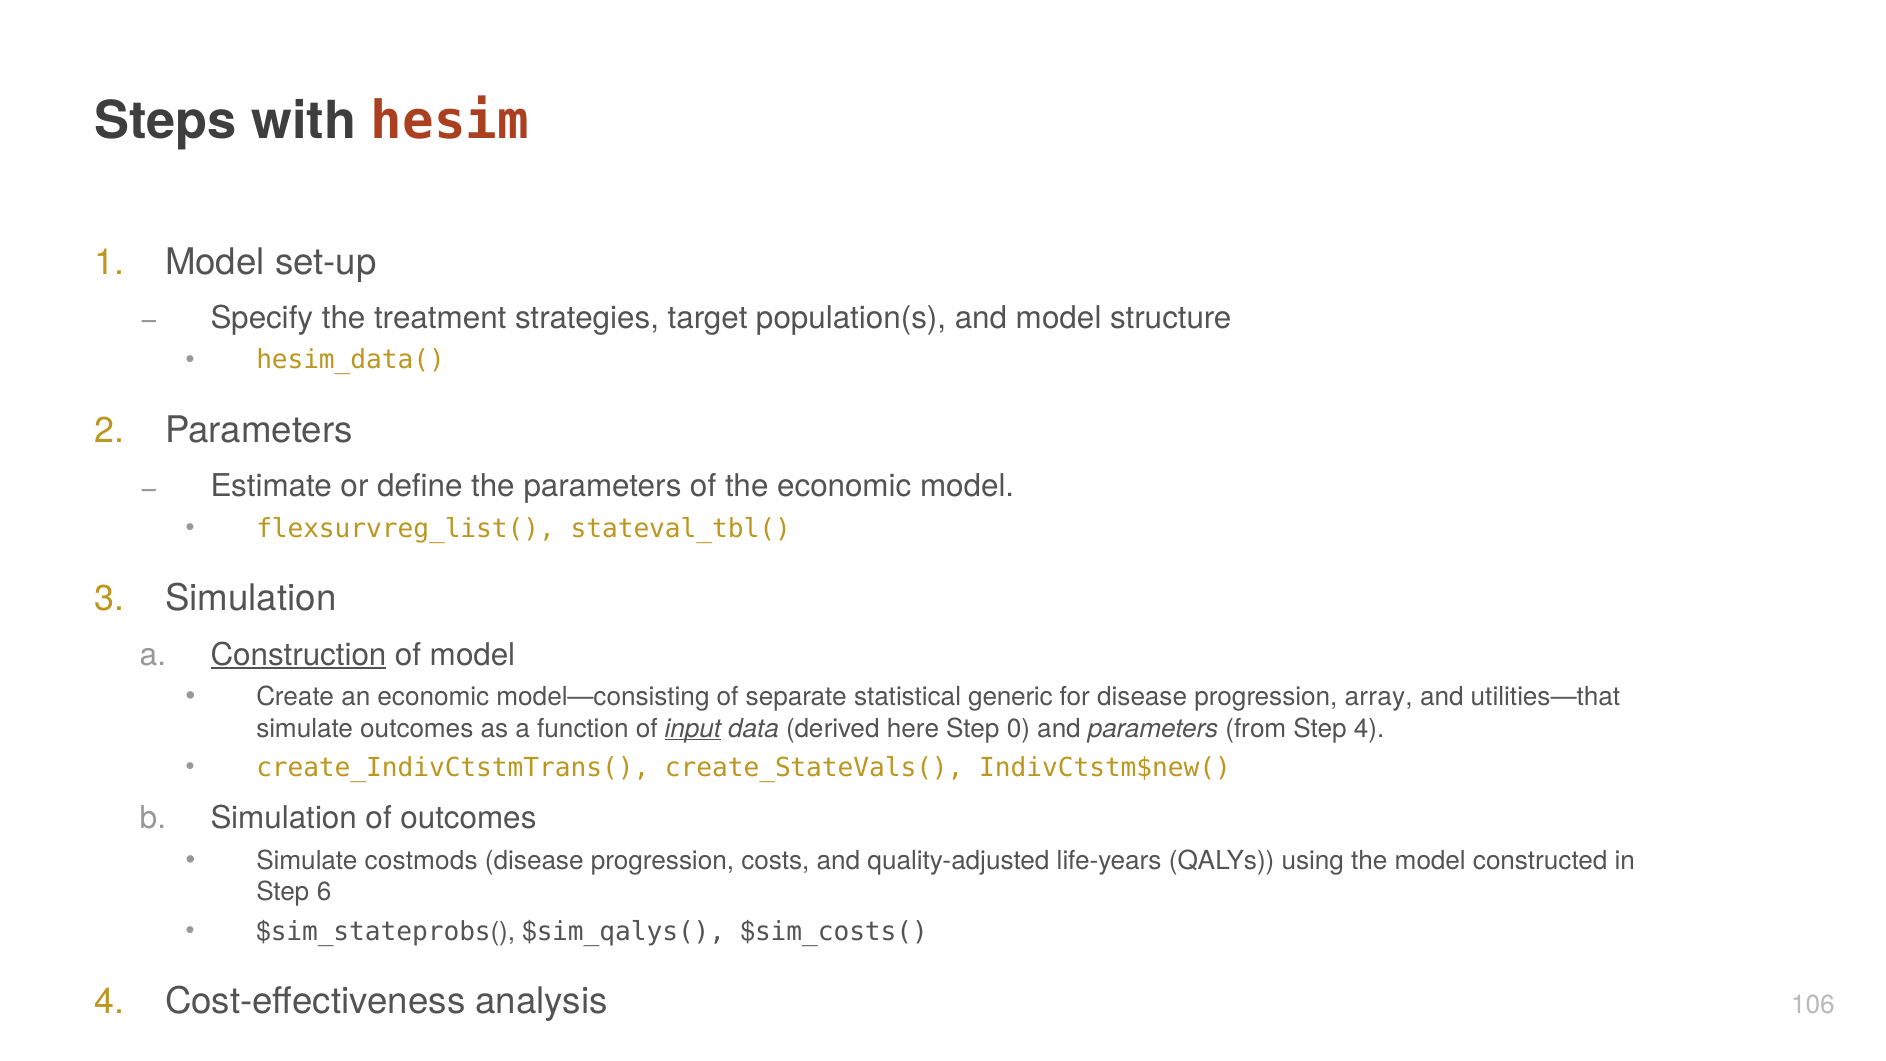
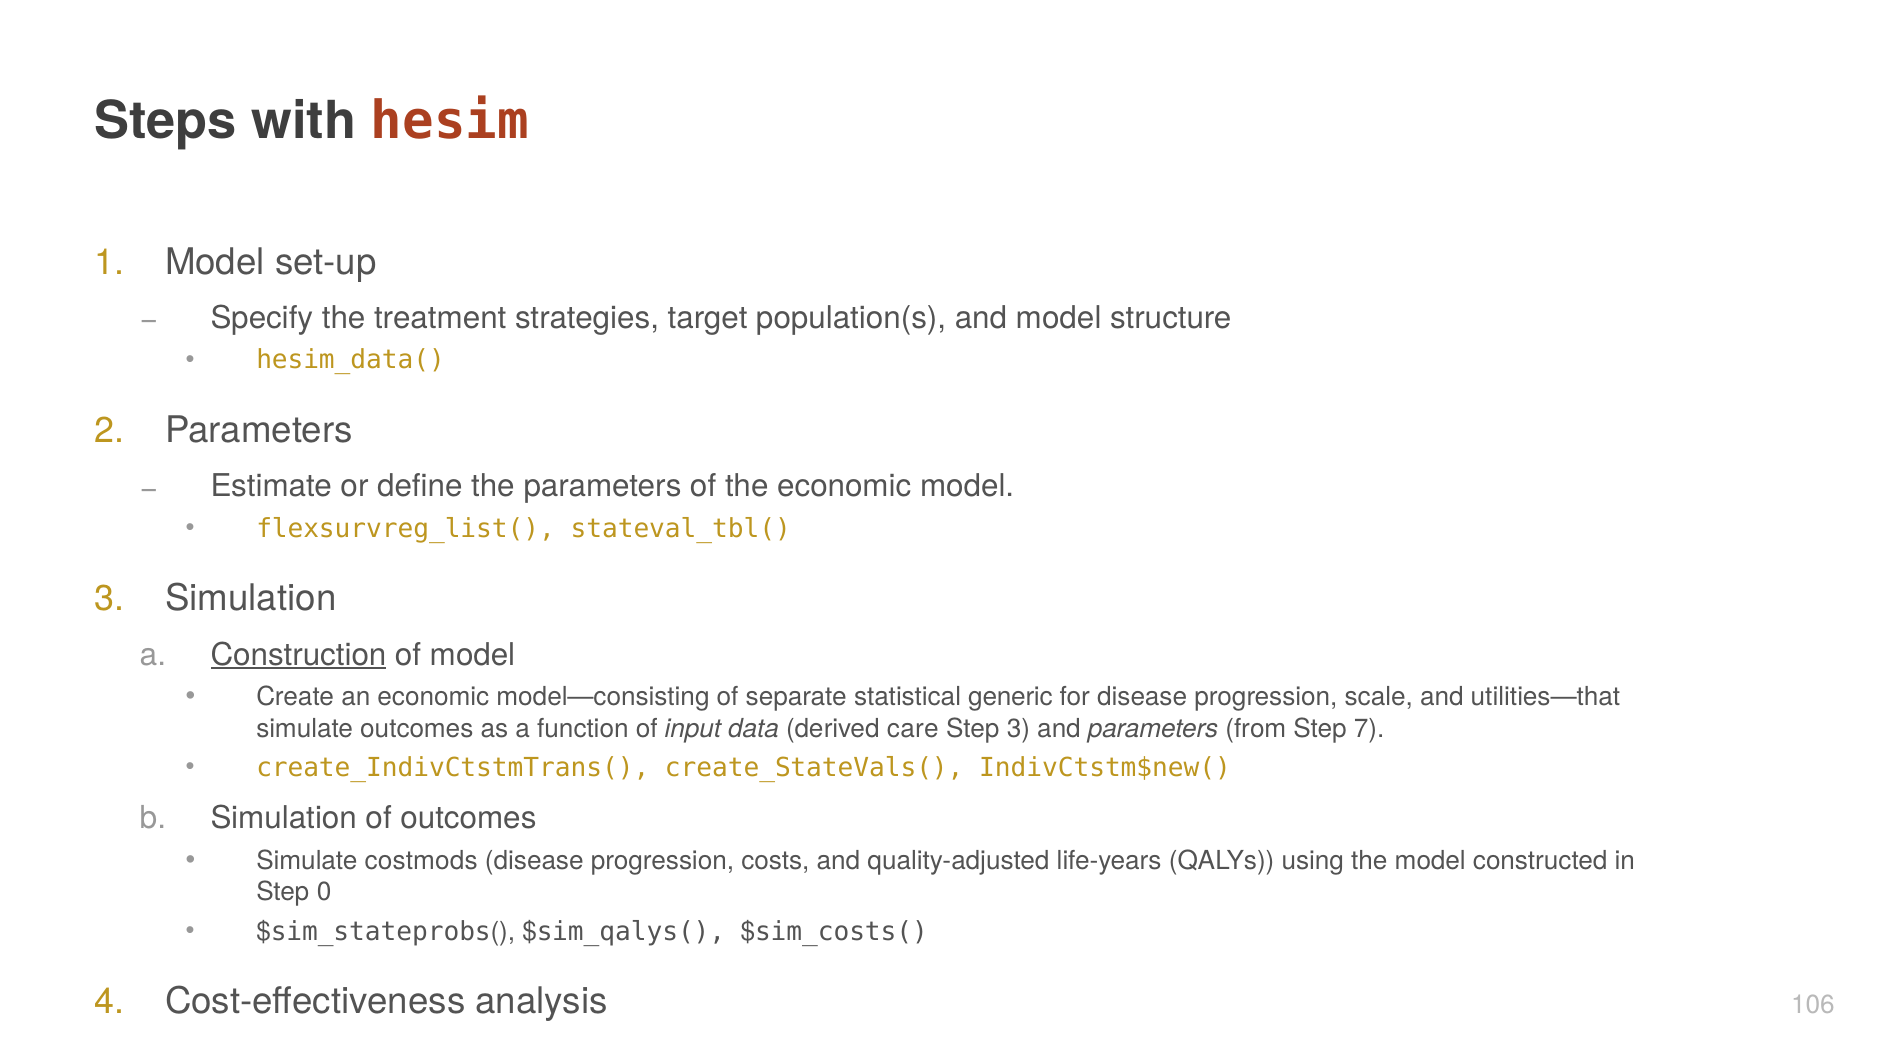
array: array -> scale (1379, 697)
input underline: present -> none (693, 728)
here: here -> care (913, 728)
Step 0: 0 -> 3 (1018, 728)
Step 4: 4 -> 7 (1369, 728)
6: 6 -> 0 (324, 892)
